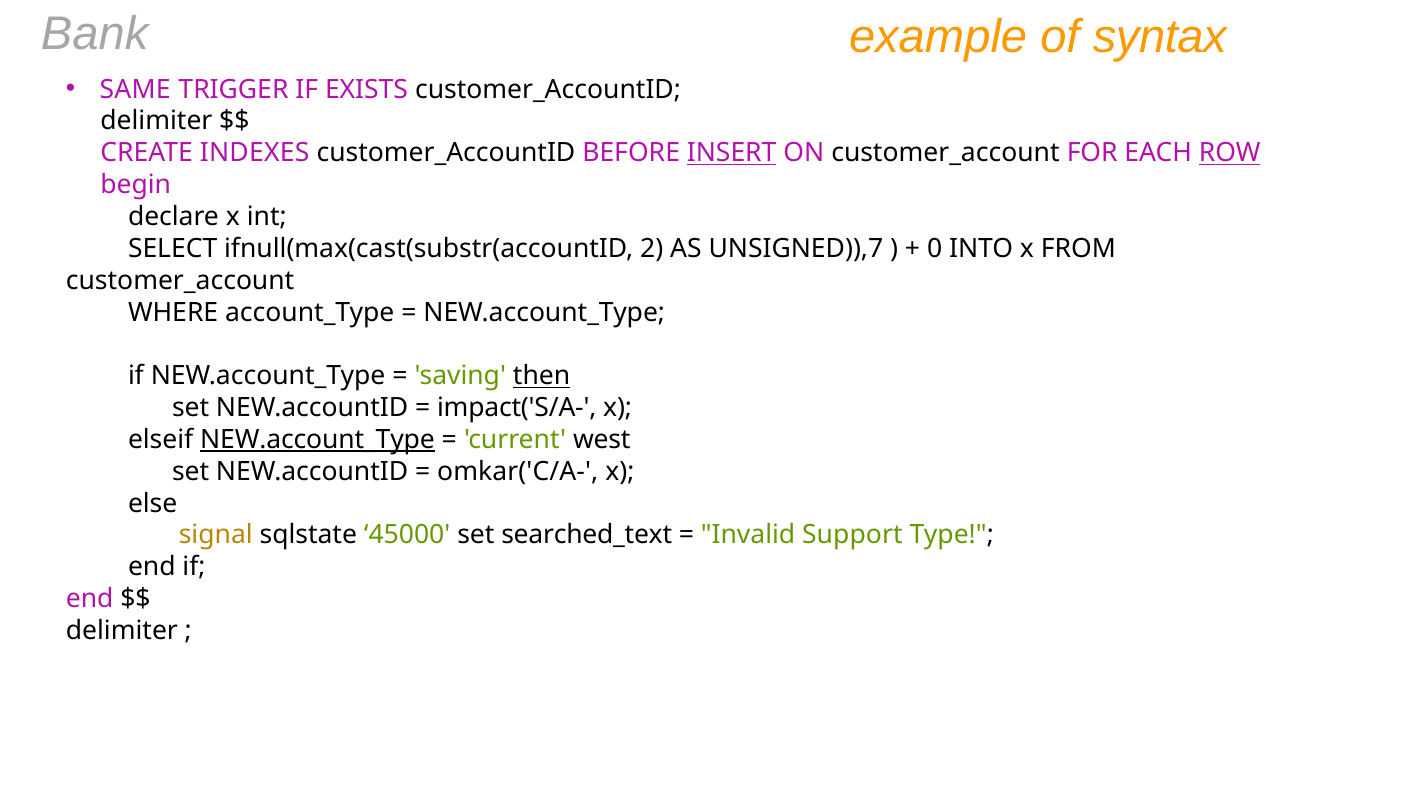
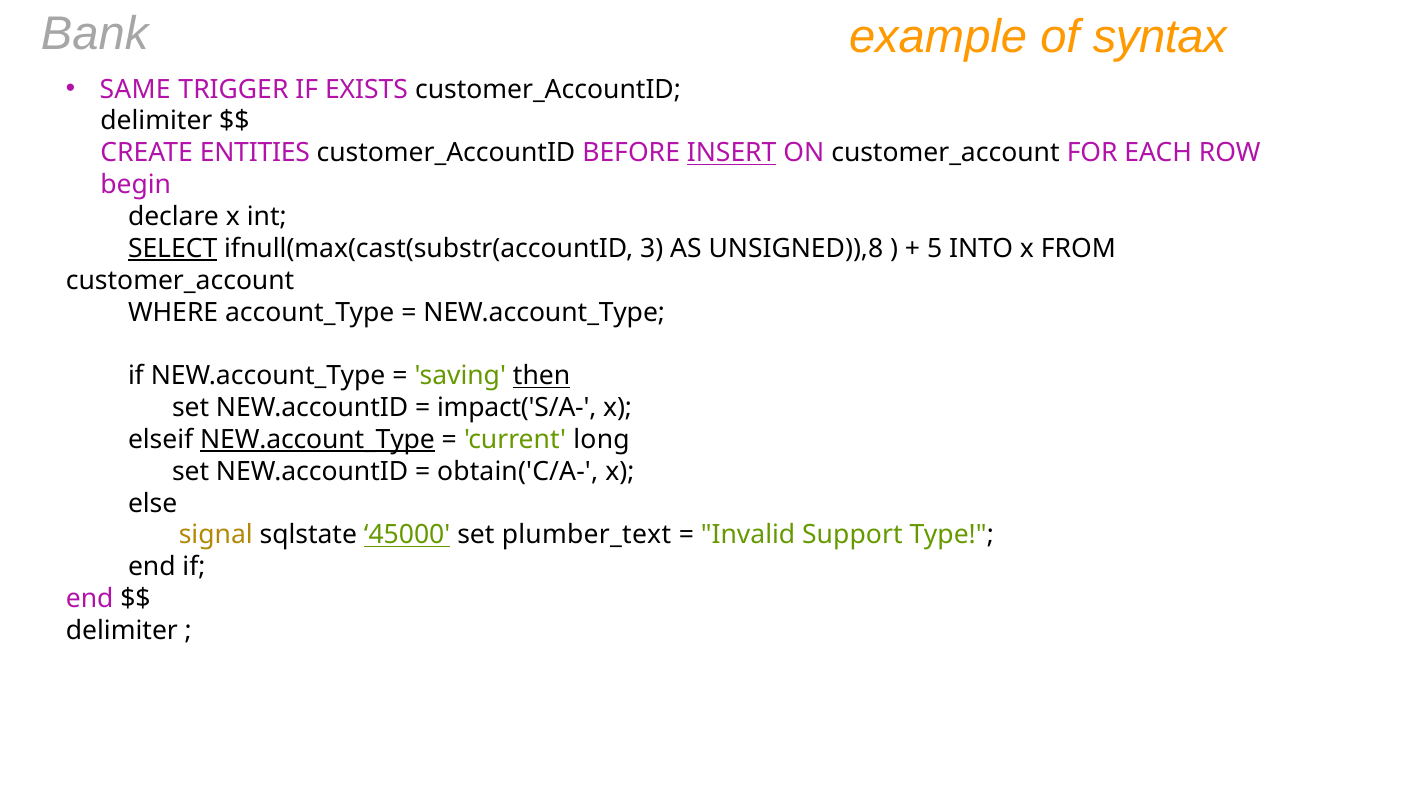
INDEXES: INDEXES -> ENTITIES (255, 153)
ROW underline: present -> none (1230, 153)
SELECT underline: none -> present (173, 248)
2: 2 -> 3 (652, 248)
UNSIGNED)),7: UNSIGNED)),7 -> UNSIGNED)),8 (796, 248)
0: 0 -> 5 (935, 248)
west: west -> long (602, 439)
omkar('C/A-: omkar('C/A- -> obtain('C/A- (518, 471)
45000 underline: none -> present (407, 535)
searched_text: searched_text -> plumber_text (586, 535)
